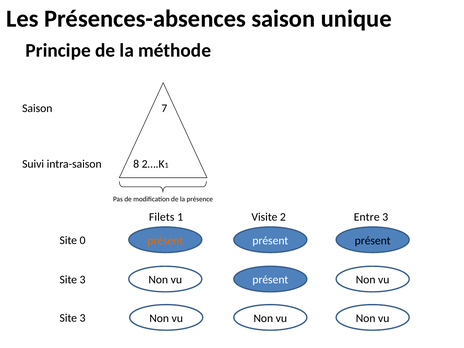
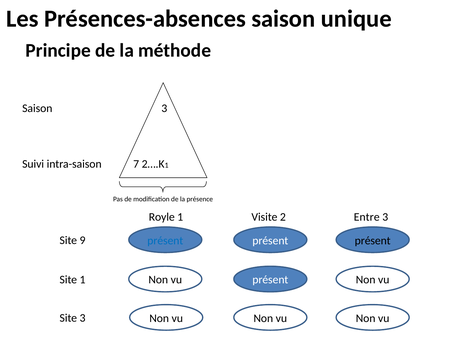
Saison 7: 7 -> 3 (164, 108)
8: 8 -> 7 (136, 164)
Filets: Filets -> Royle (162, 217)
0: 0 -> 9 (83, 240)
présent colour: orange -> blue (165, 241)
3: 3 -> 1 (83, 280)
